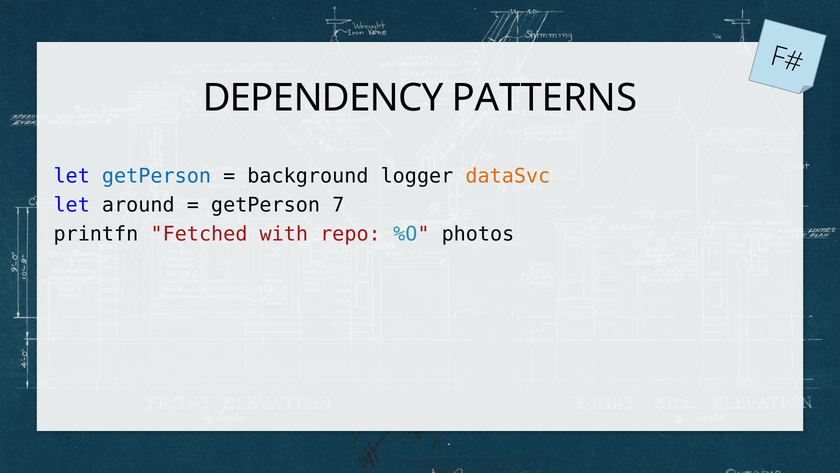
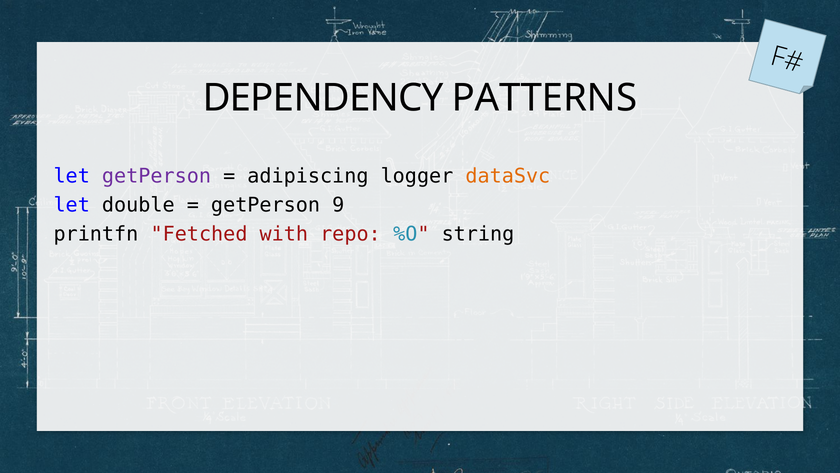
getPerson colour: blue -> purple (156, 176)
background: background -> adipiscing (308, 176)
around: around -> double (138, 205)
7: 7 -> 9 (338, 205)
photos: photos -> string (478, 234)
